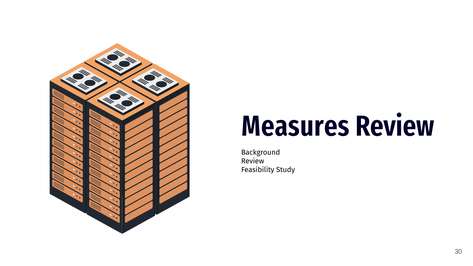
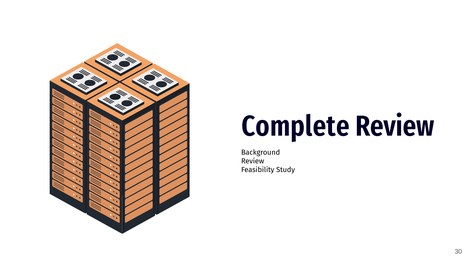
Measures: Measures -> Complete (296, 126)
